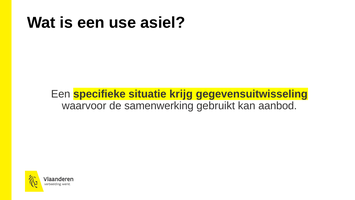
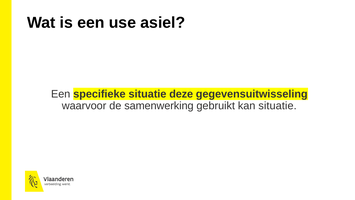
krijg: krijg -> deze (181, 94)
kan aanbod: aanbod -> situatie (278, 106)
